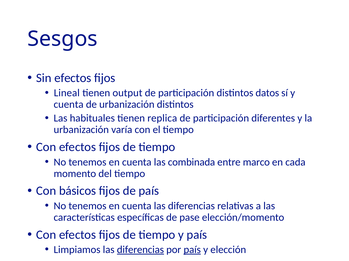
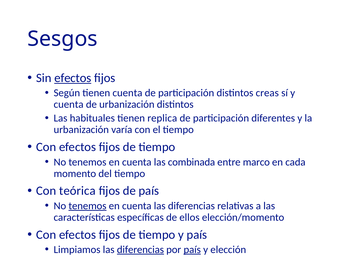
efectos underline: none -> present (73, 78)
Lineal: Lineal -> Según (67, 93)
tienen output: output -> cuenta (127, 93)
datos: datos -> creas (267, 93)
básicos: básicos -> teórica (77, 191)
tenemos underline: none -> present (87, 206)
pase: pase -> ellos (189, 218)
